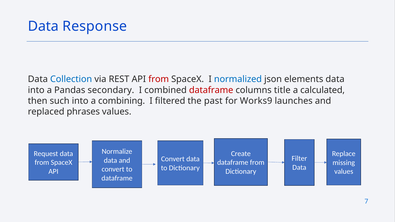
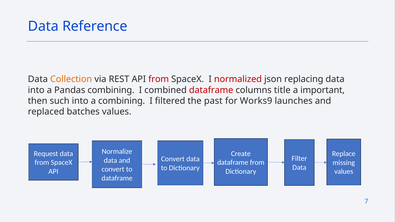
Response: Response -> Reference (95, 26)
Collection colour: blue -> orange (71, 79)
normalized colour: blue -> red (238, 79)
elements: elements -> replacing (304, 79)
Pandas secondary: secondary -> combining (111, 90)
calculated: calculated -> important (323, 90)
phrases: phrases -> batches (83, 112)
